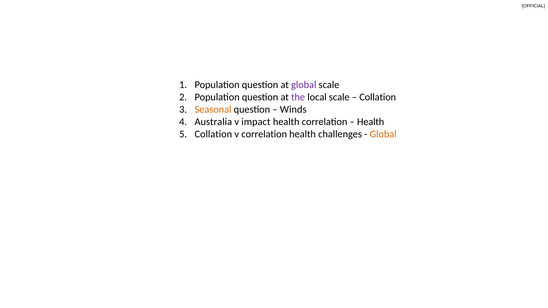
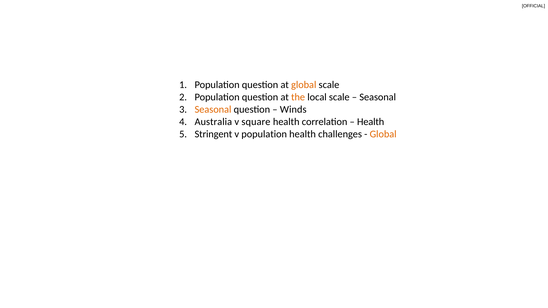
global colour: purple -> orange (304, 85)
the colour: purple -> orange (298, 97)
Collation: Collation -> Seasonal (378, 97)
impact: impact -> square (256, 122)
Collation: Collation -> Stringent (213, 134)
v correlation: correlation -> population (264, 134)
